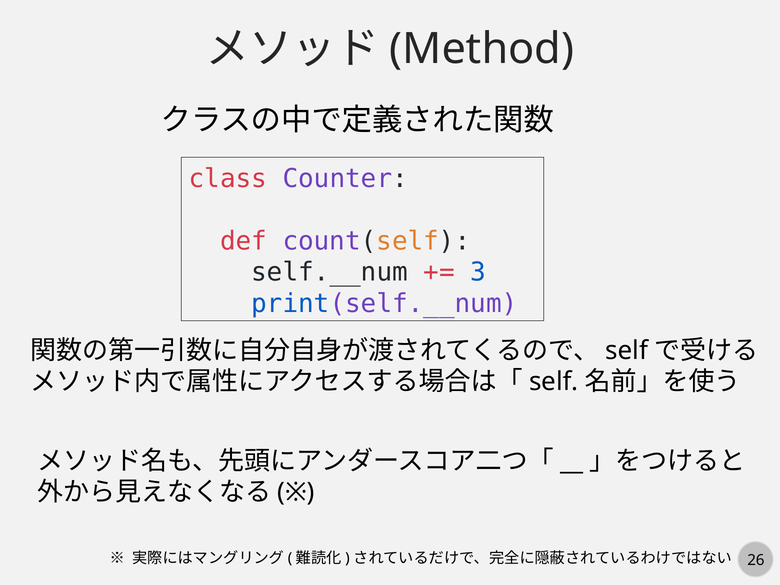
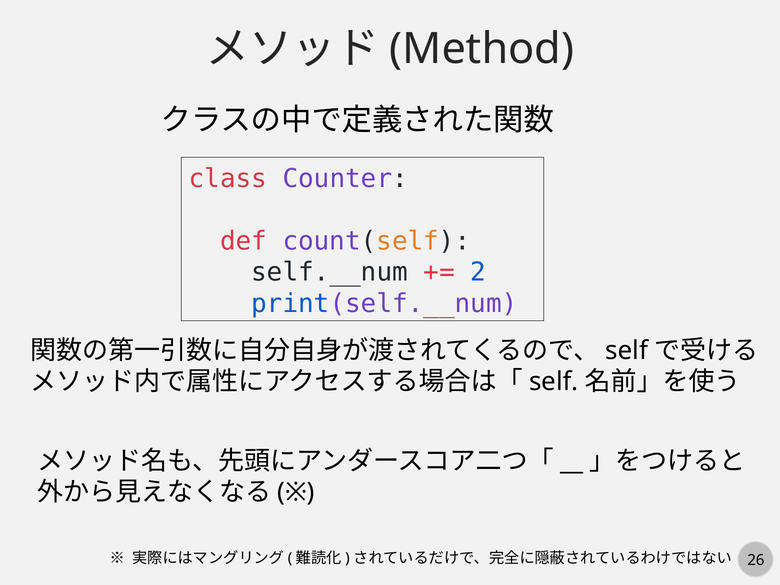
3: 3 -> 2 (478, 272)
